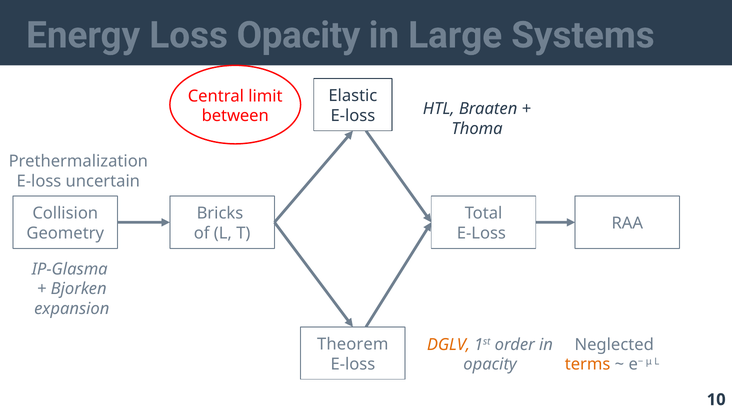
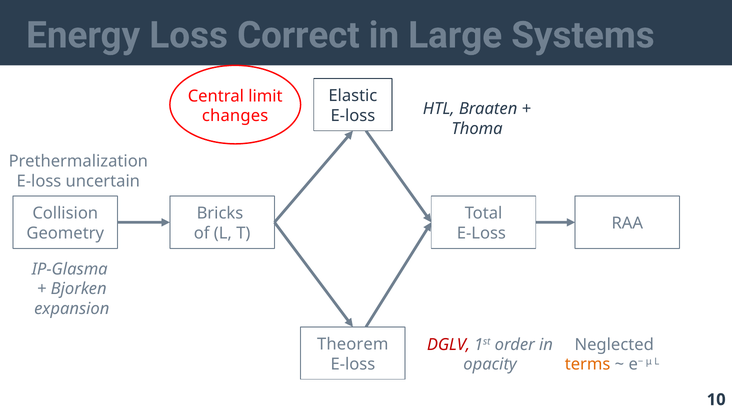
Loss Opacity: Opacity -> Correct (298, 35)
between: between -> changes (235, 116)
DGLV colour: orange -> red (449, 344)
